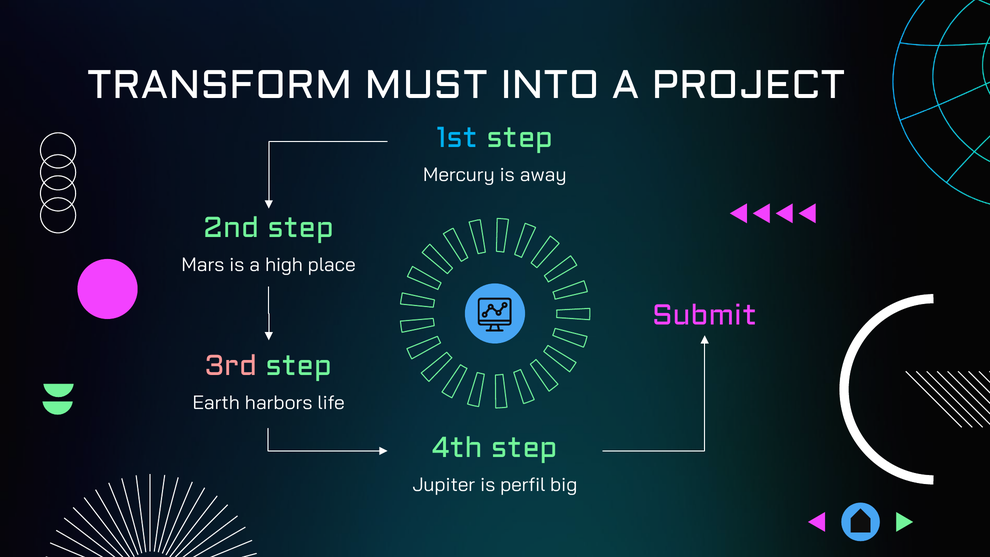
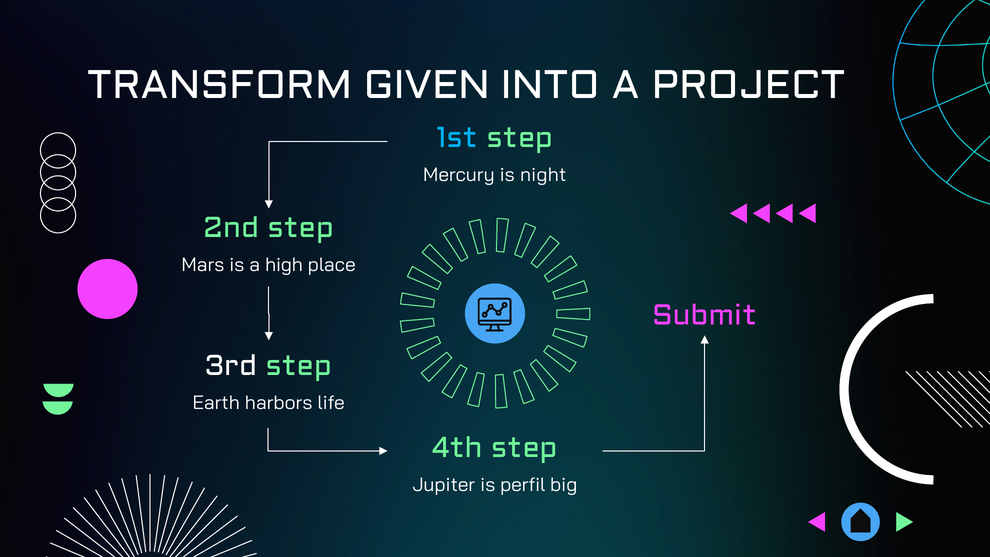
MUST: MUST -> GIVEN (427, 85)
away: away -> night (543, 175)
3rd colour: pink -> white (231, 366)
